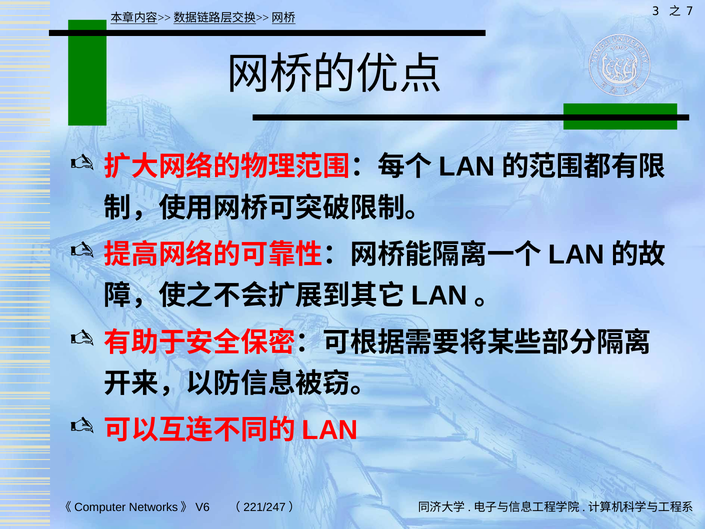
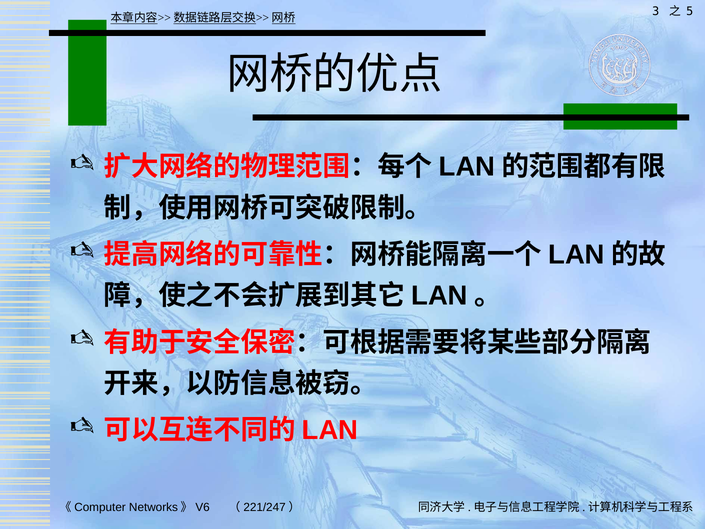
7: 7 -> 5 (690, 11)
